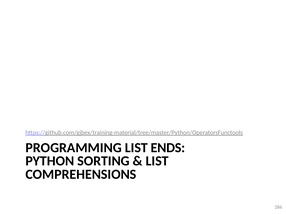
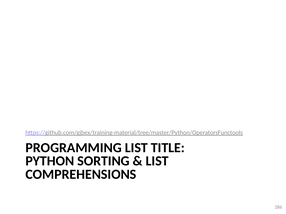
ENDS: ENDS -> TITLE (168, 148)
